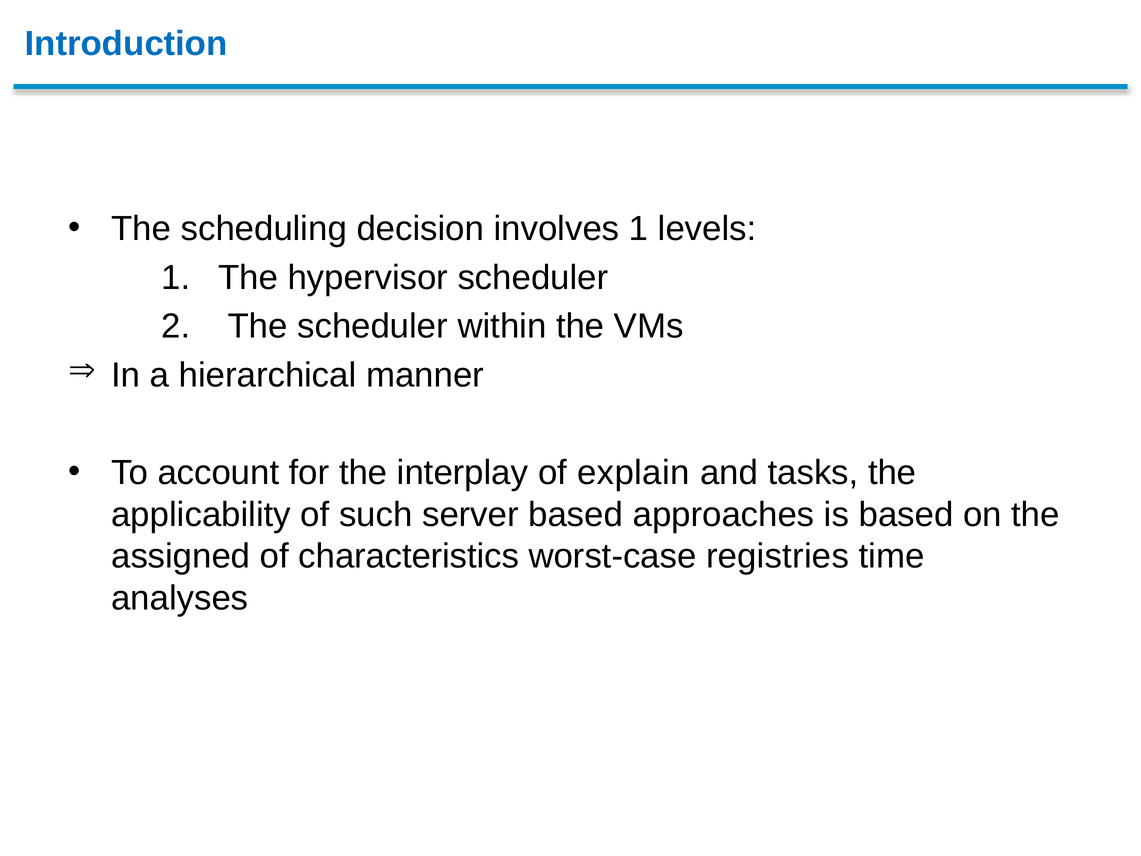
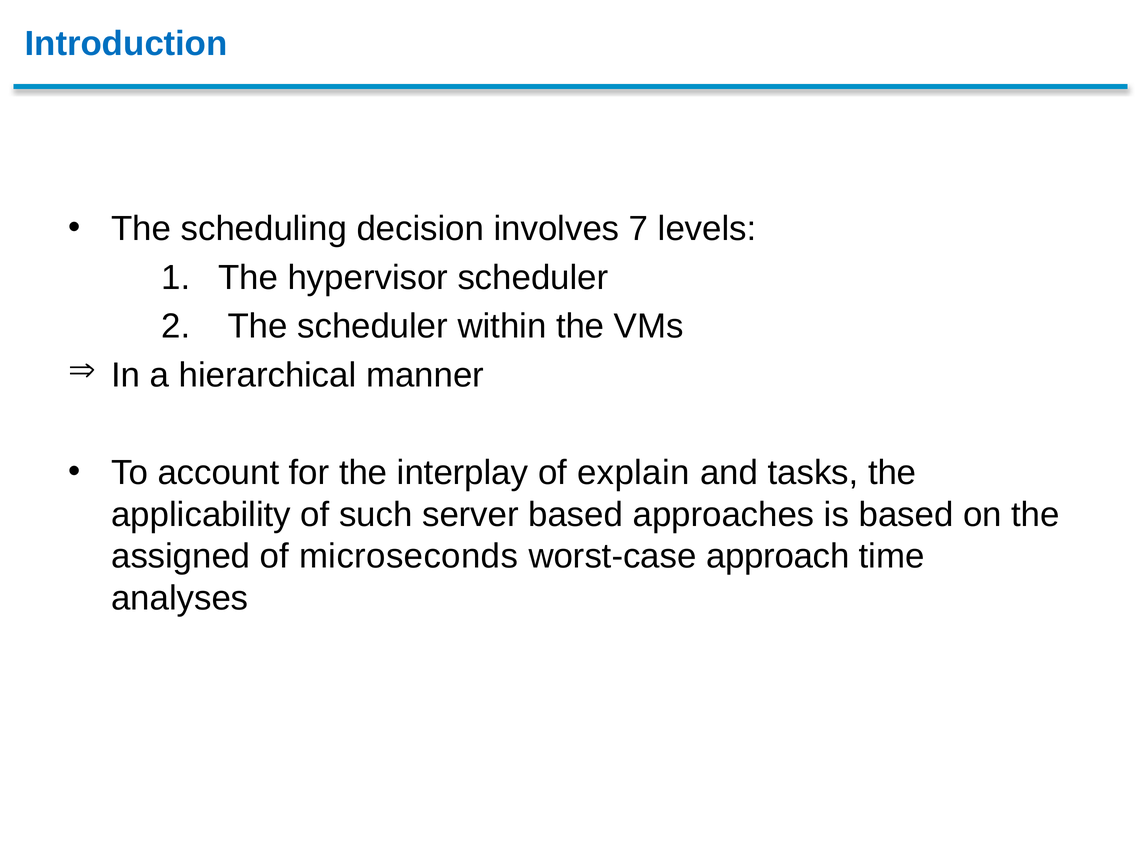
involves 1: 1 -> 7 (639, 229)
characteristics: characteristics -> microseconds (409, 556)
registries: registries -> approach (778, 556)
